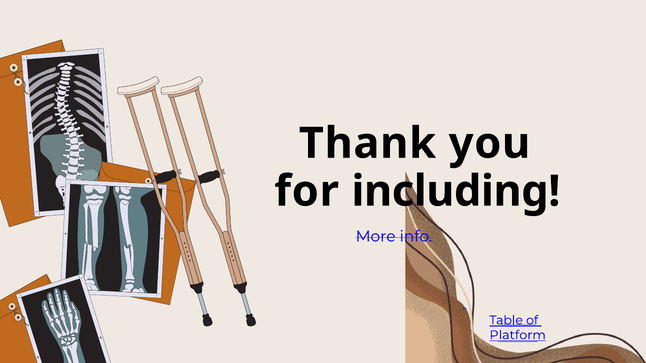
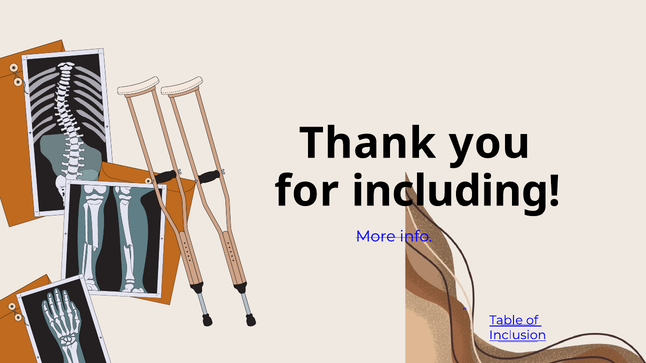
Platform: Platform -> Inclusion (518, 335)
